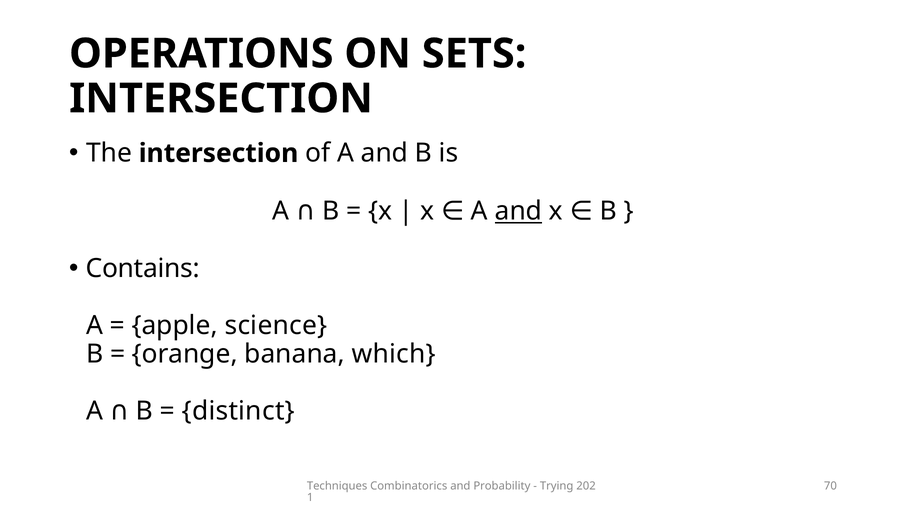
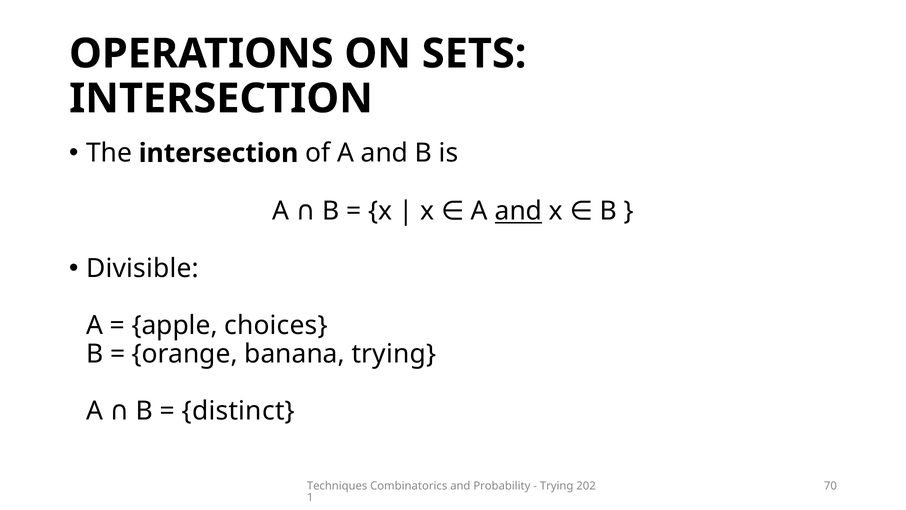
Contains: Contains -> Divisible (142, 268)
science: science -> choices (276, 325)
banana which: which -> trying (394, 354)
